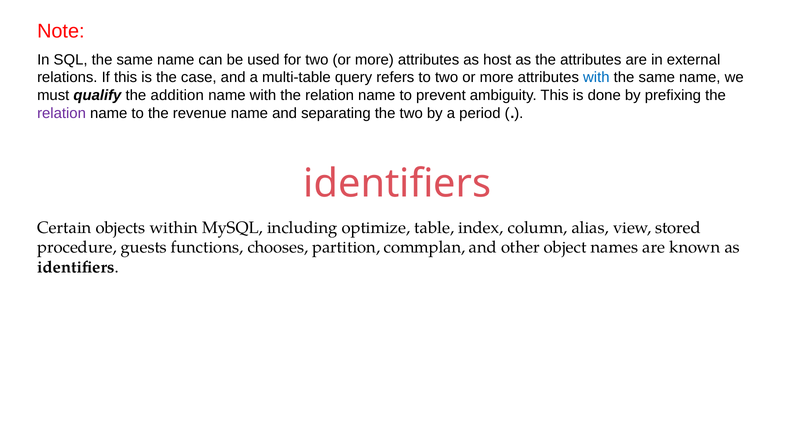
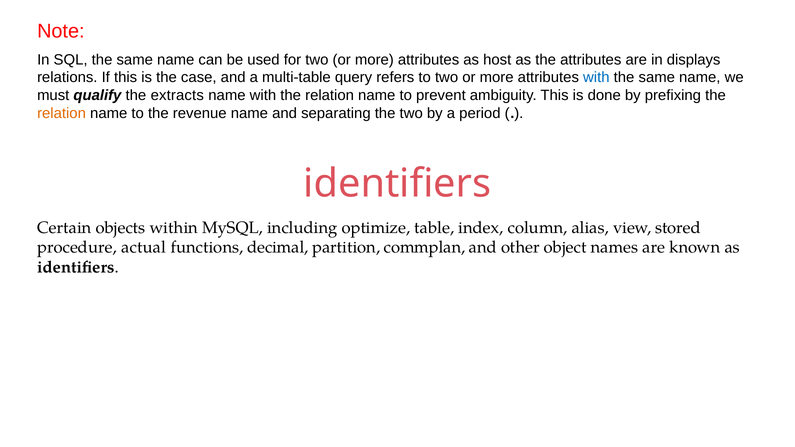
external: external -> displays (694, 60)
addition: addition -> extracts (177, 95)
relation colour: purple -> orange (62, 113)
guests: guests -> actual (144, 248)
chooses: chooses -> decimal (278, 248)
